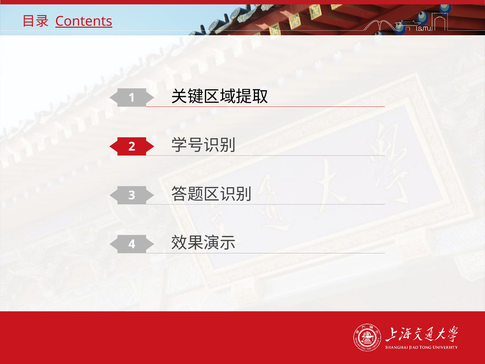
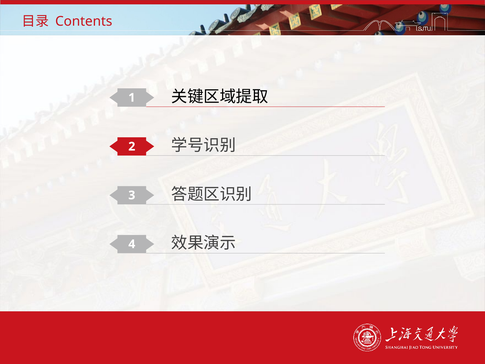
Contents underline: present -> none (84, 21)
